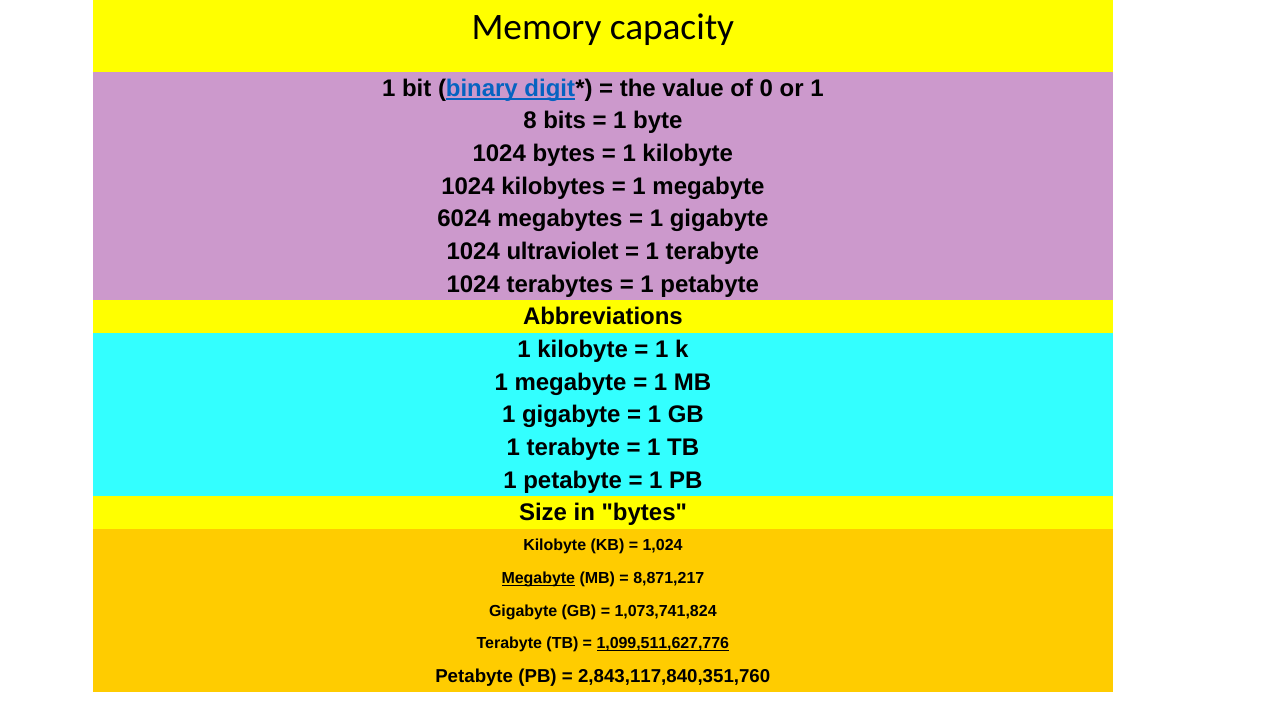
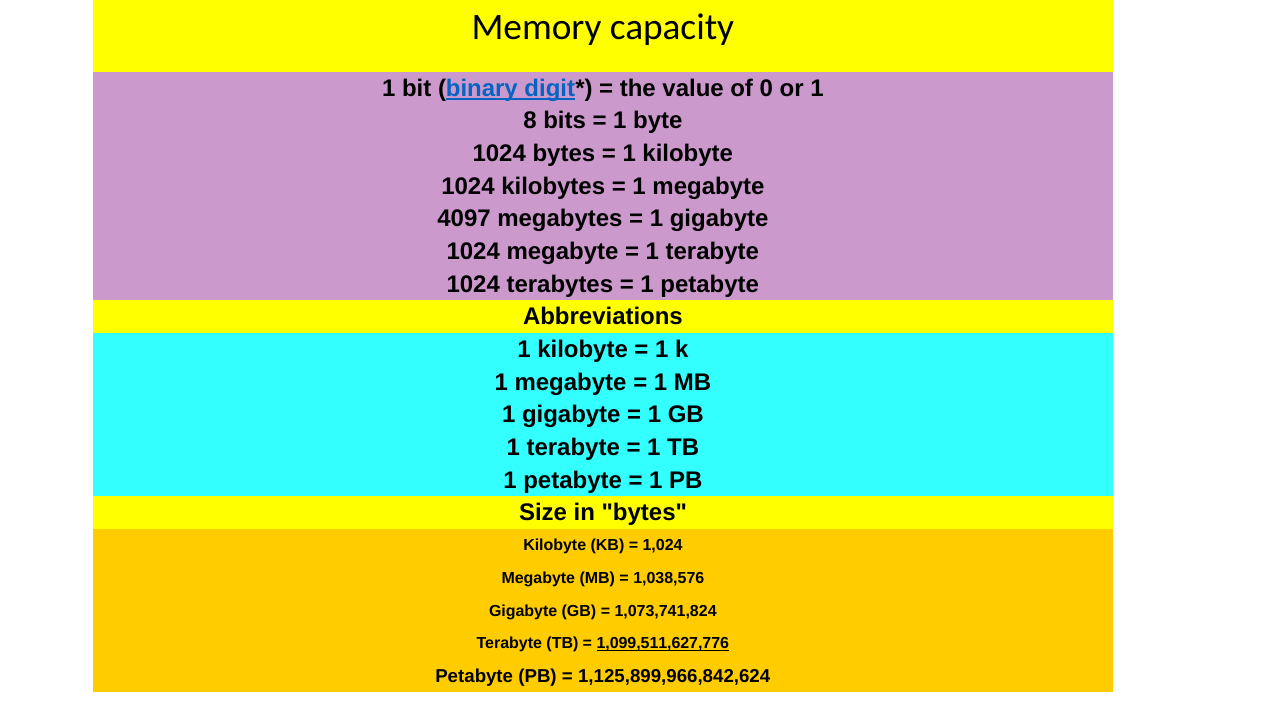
6024: 6024 -> 4097 (464, 219)
1024 ultraviolet: ultraviolet -> megabyte (563, 252)
Megabyte underline: present -> none (538, 578)
8,871,217: 8,871,217 -> 1,038,576 (669, 578)
2,843,117,840,351,760: 2,843,117,840,351,760 -> 1,125,899,966,842,624 (674, 676)
